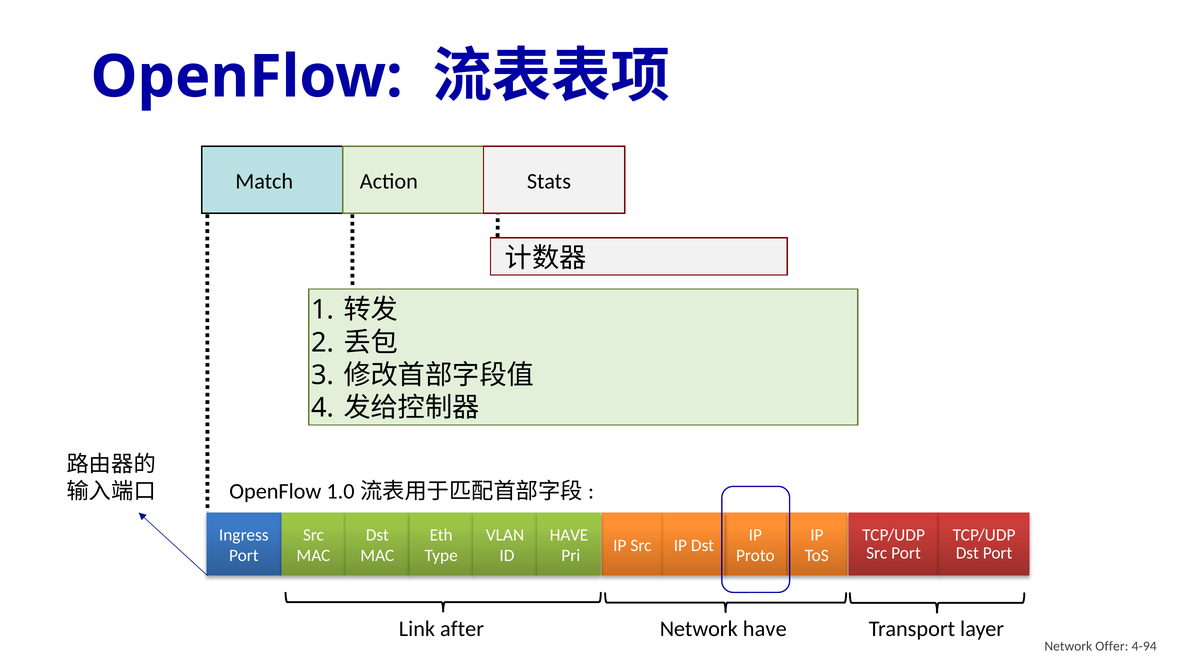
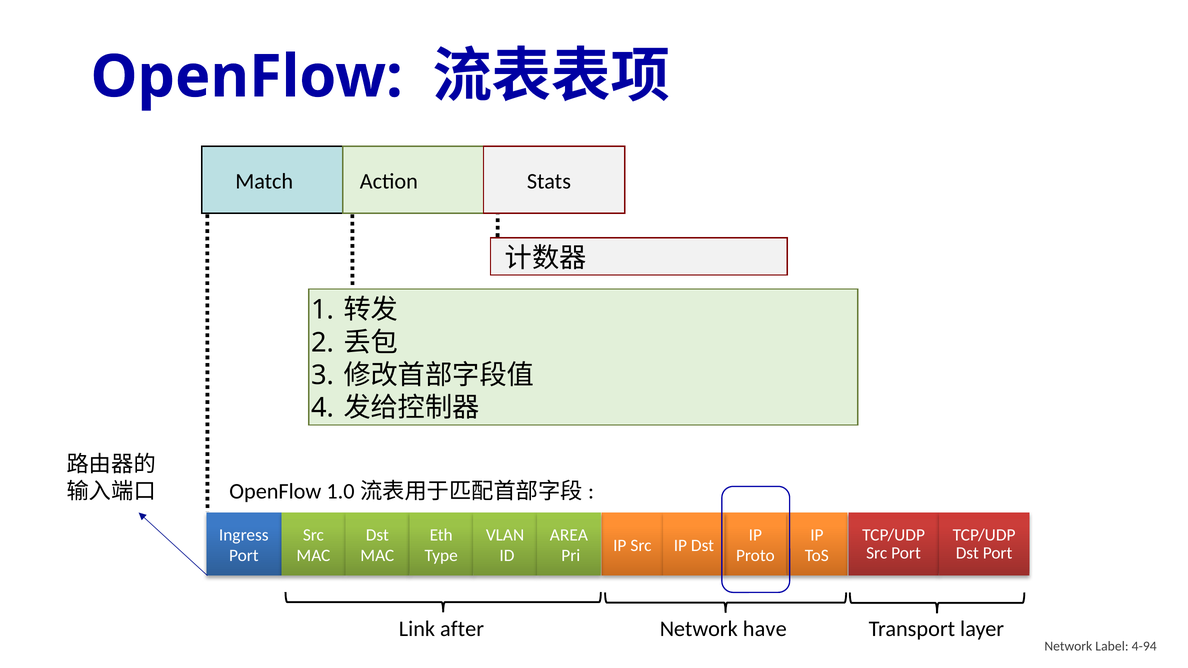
HAVE: HAVE -> AREA (569, 535)
Offer: Offer -> Label (1112, 646)
